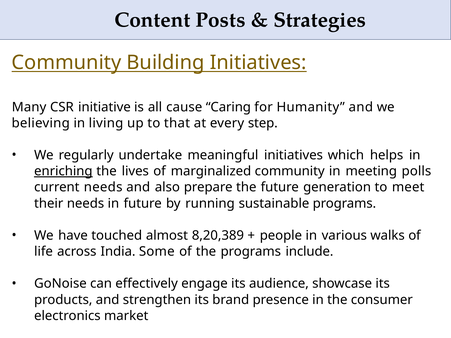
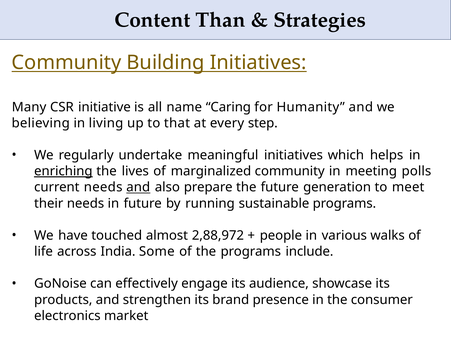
Posts: Posts -> Than (220, 20)
cause: cause -> name (184, 107)
and underline: none -> present (138, 187)
8,20,389: 8,20,389 -> 2,88,972 (218, 236)
